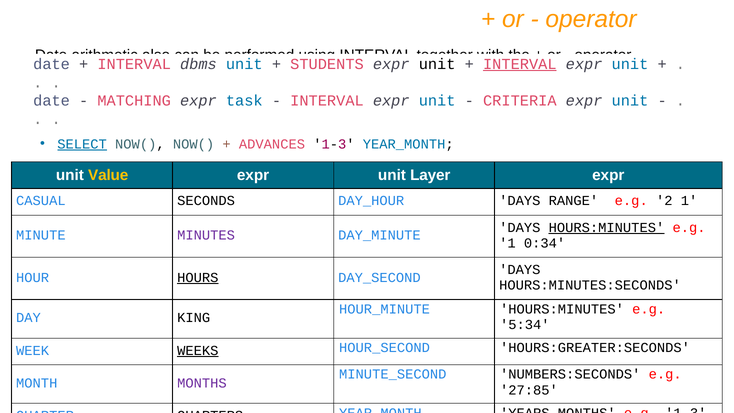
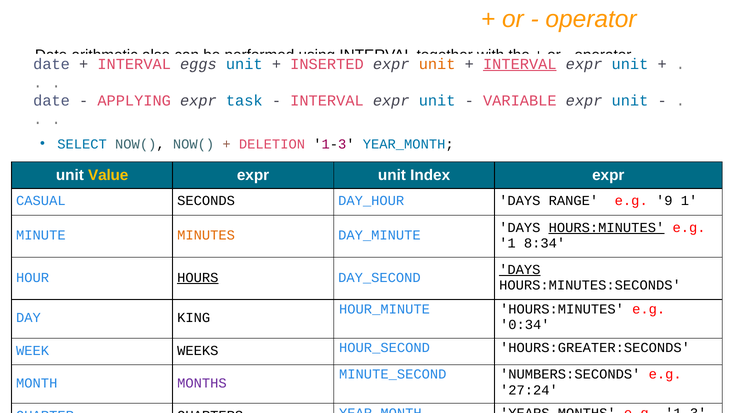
dbms: dbms -> eggs (198, 64)
STUDENTS: STUDENTS -> INSERTED (327, 64)
unit colour: black -> orange (437, 64)
MATCHING: MATCHING -> APPLYING (134, 101)
CRITERIA: CRITERIA -> VARIABLE (520, 101)
SELECT underline: present -> none (82, 144)
ADVANCES: ADVANCES -> DELETION (272, 144)
Layer: Layer -> Index (430, 175)
2: 2 -> 9 (664, 201)
MINUTES colour: purple -> orange (206, 235)
0:34: 0:34 -> 8:34 (545, 243)
DAYS underline: none -> present (520, 270)
5:34: 5:34 -> 0:34 (525, 325)
WEEKS underline: present -> none (198, 350)
27:85: 27:85 -> 27:24 (529, 390)
